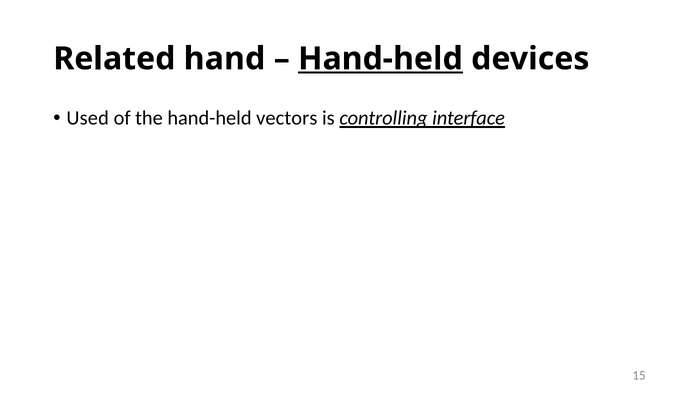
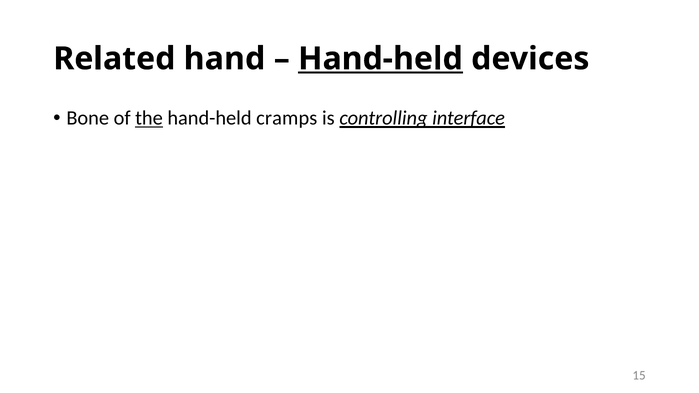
Used: Used -> Bone (88, 118)
the underline: none -> present (149, 118)
vectors: vectors -> cramps (287, 118)
